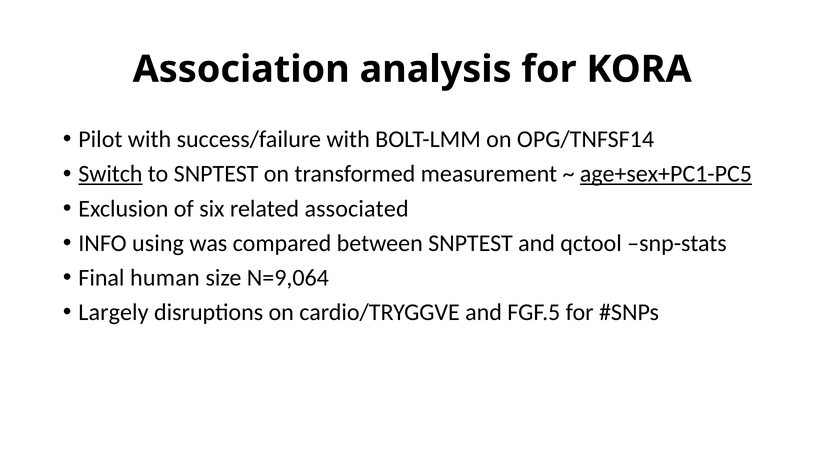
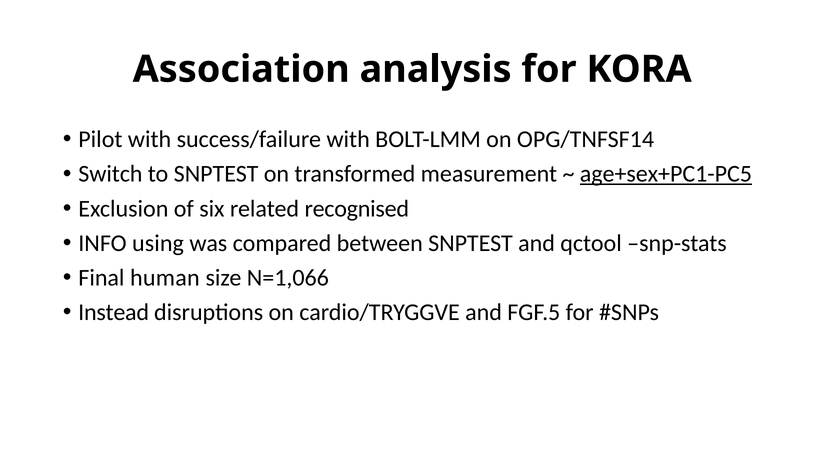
Switch underline: present -> none (110, 174)
associated: associated -> recognised (357, 209)
N=9,064: N=9,064 -> N=1,066 (288, 278)
Largely: Largely -> Instead (114, 312)
